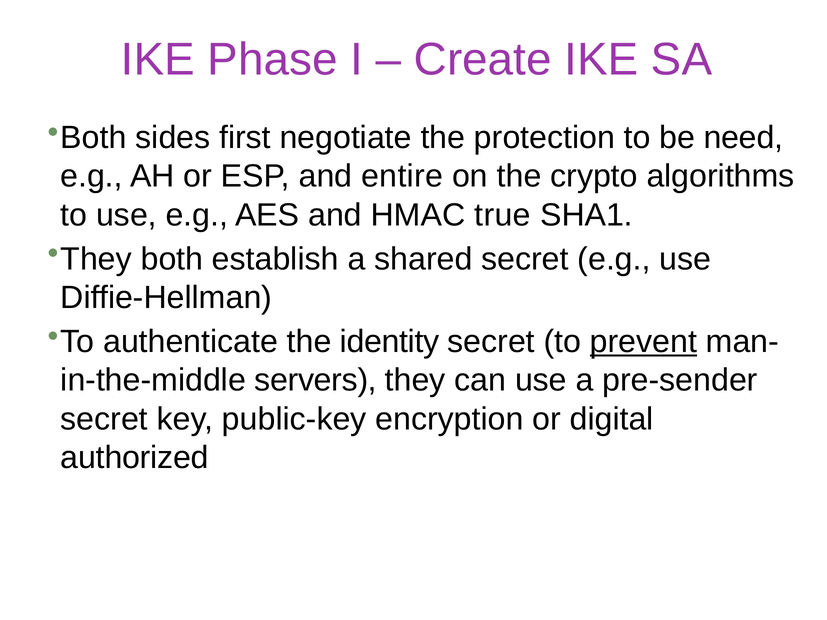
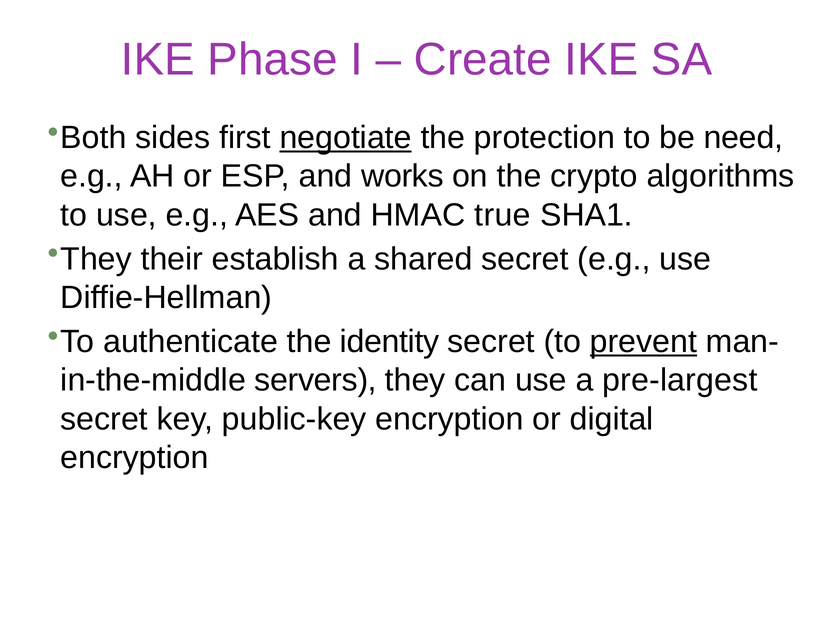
negotiate underline: none -> present (346, 138)
entire: entire -> works (402, 176)
They both: both -> their (172, 259)
pre-sender: pre-sender -> pre-largest (680, 380)
authorized: authorized -> encryption (135, 458)
